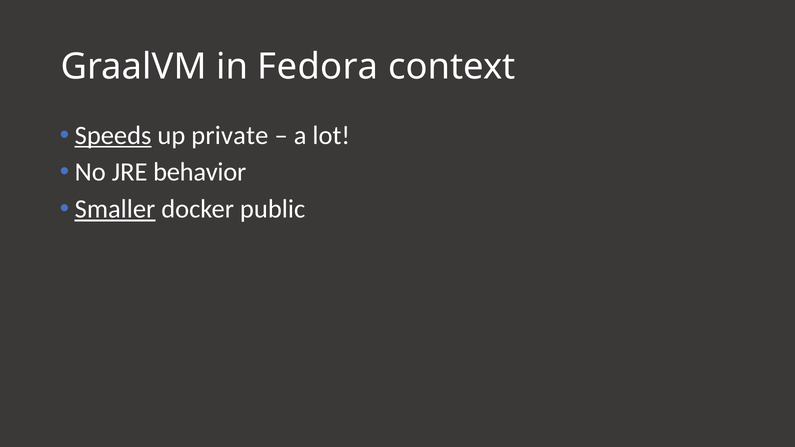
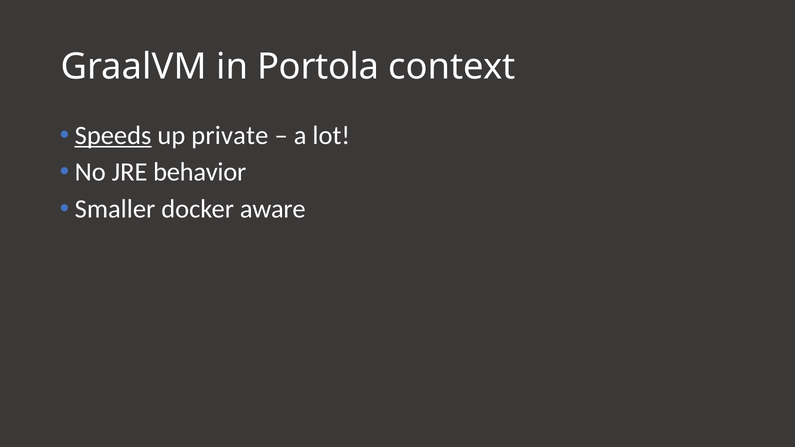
Fedora: Fedora -> Portola (318, 67)
Smaller underline: present -> none (115, 209)
public: public -> aware (273, 209)
